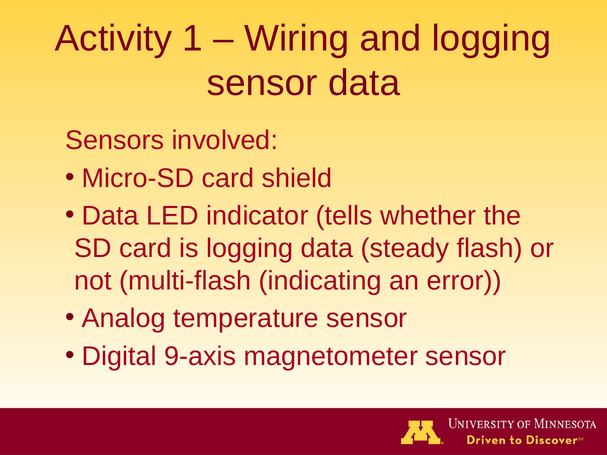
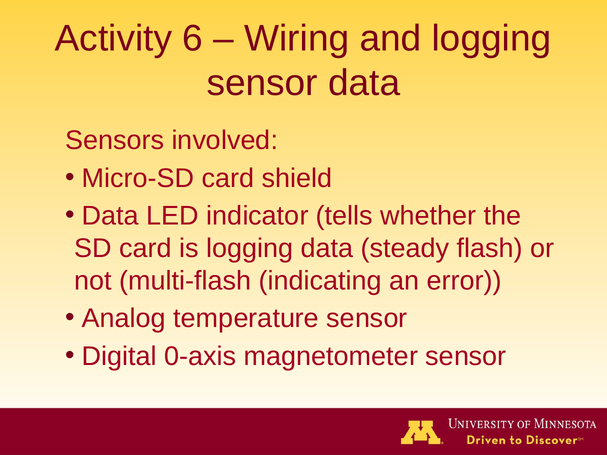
1: 1 -> 6 (193, 39)
9-axis: 9-axis -> 0-axis (200, 356)
